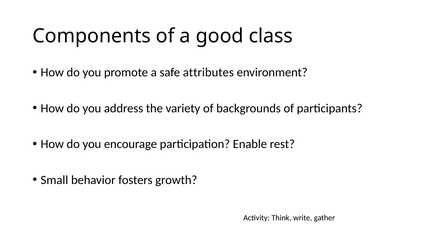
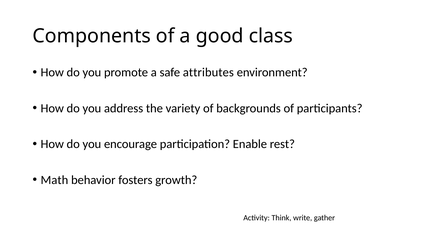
Small: Small -> Math (54, 180)
